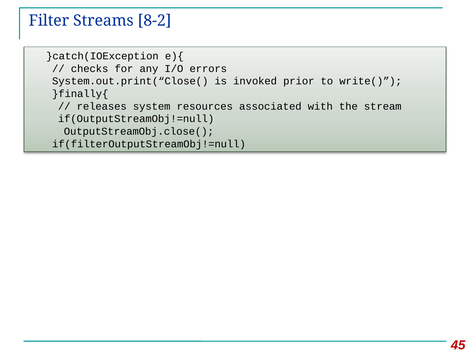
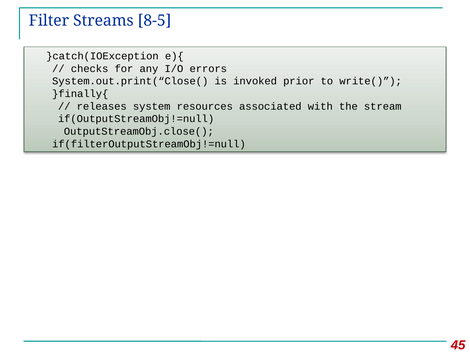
8-2: 8-2 -> 8-5 (155, 21)
